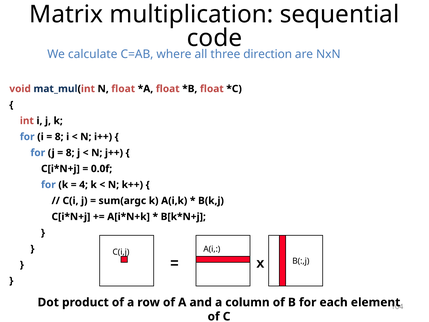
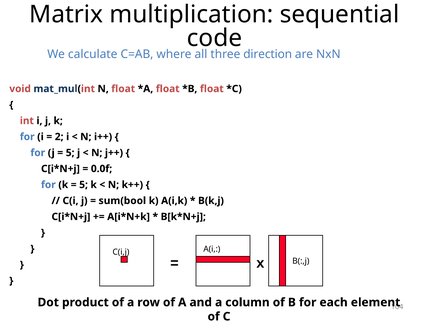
8: 8 -> 2 (59, 137)
8: 8 -> 5 (70, 153)
4: 4 -> 5 (84, 185)
sum(argc: sum(argc -> sum(bool (122, 201)
